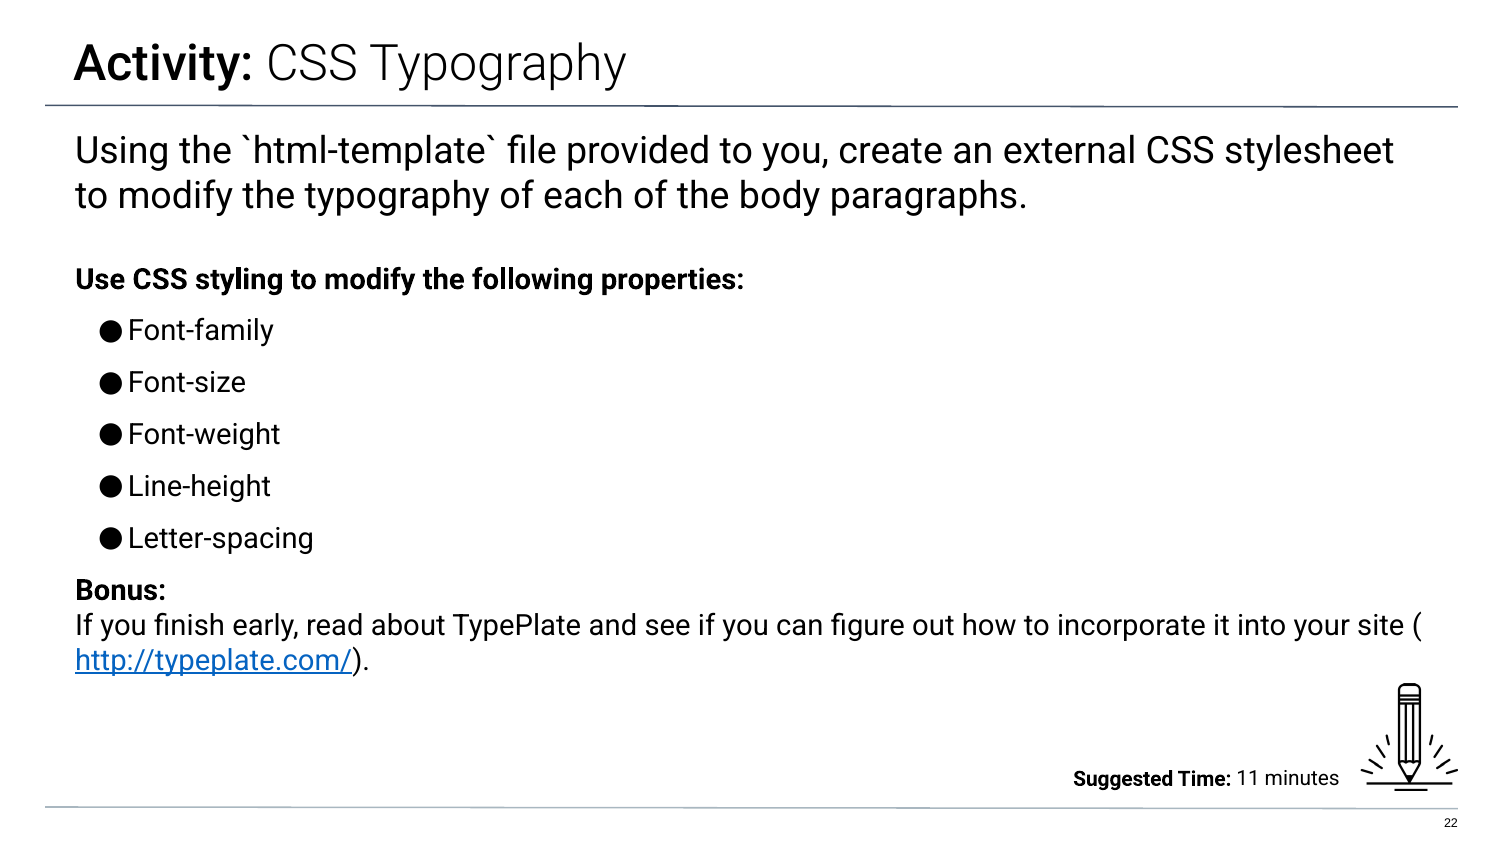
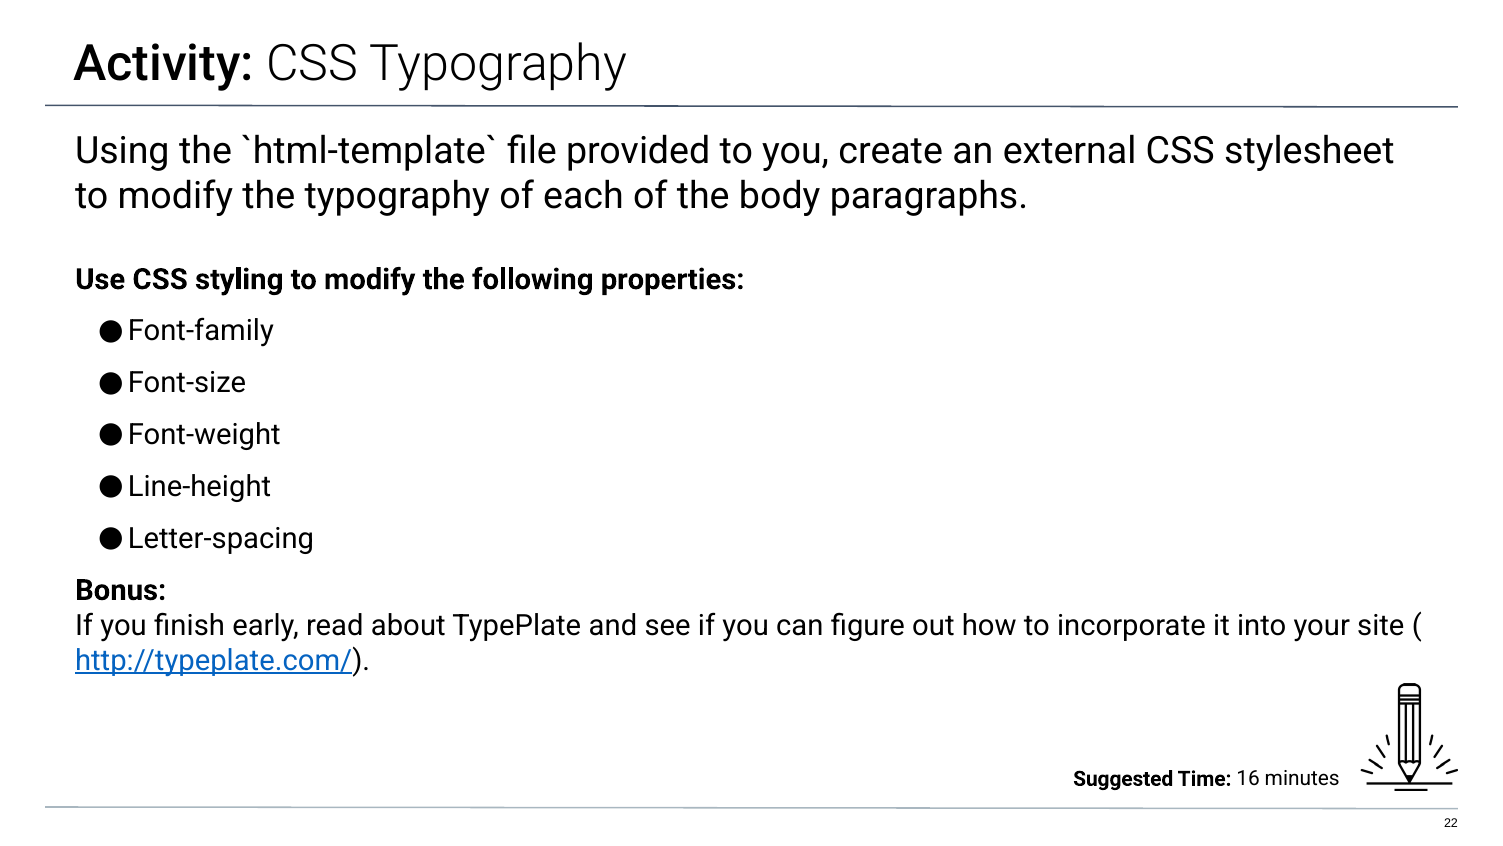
11: 11 -> 16 (1248, 778)
